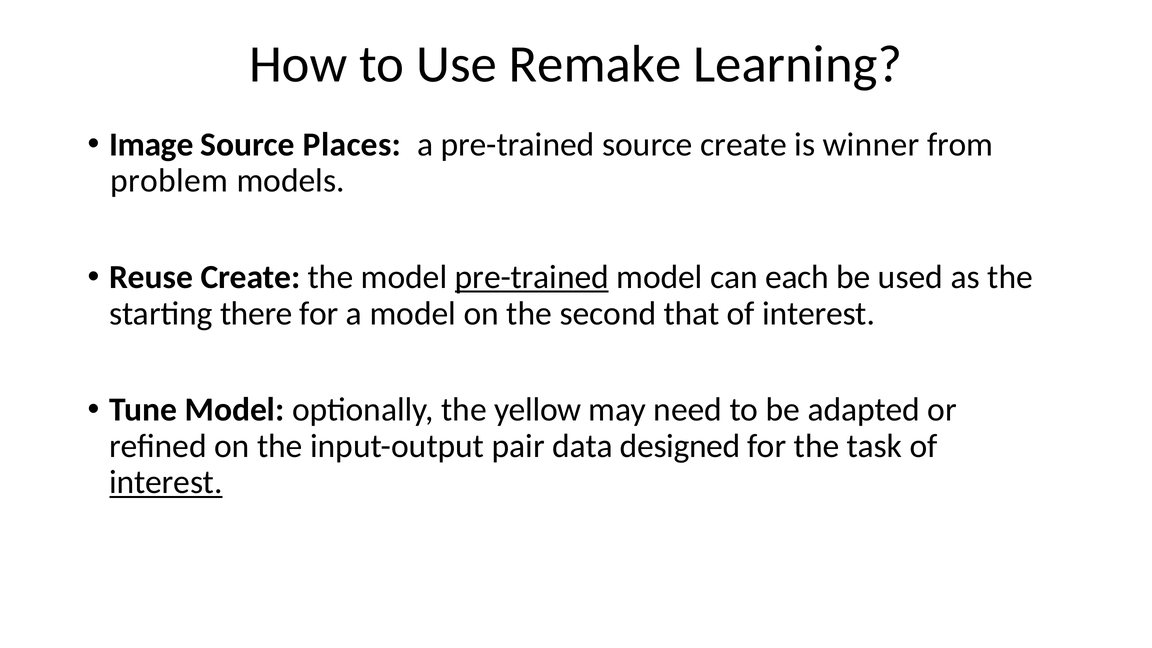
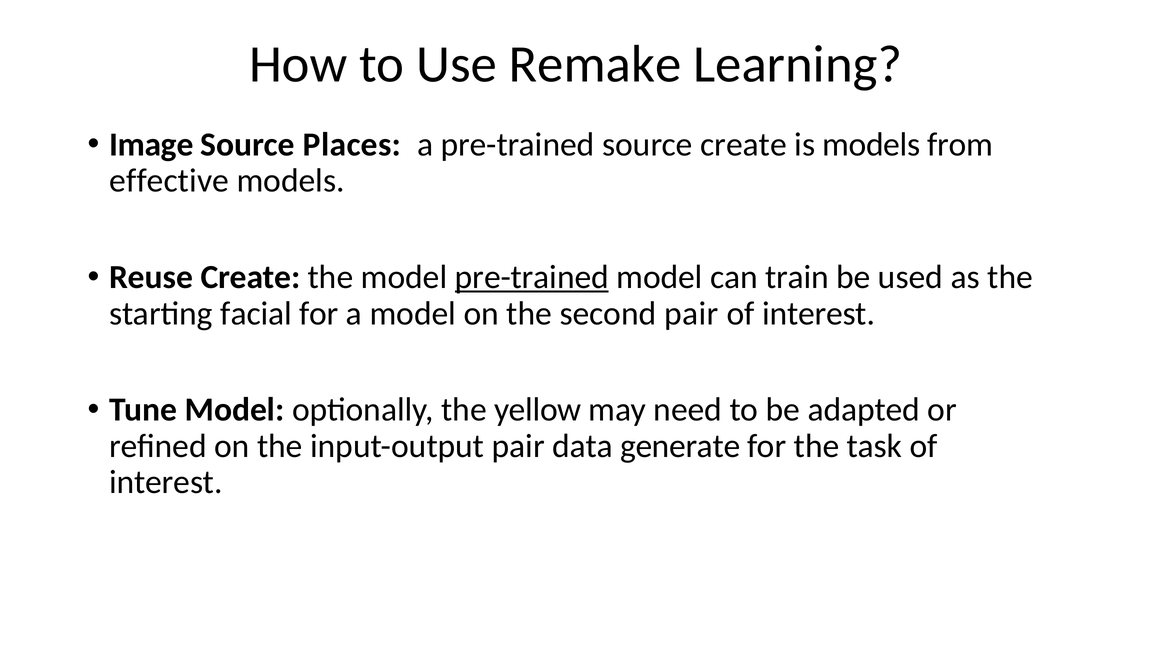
is winner: winner -> models (871, 145)
problem: problem -> effective (169, 181)
each: each -> train (797, 277)
there: there -> facial (256, 313)
second that: that -> pair (691, 313)
designed: designed -> generate (680, 446)
interest underline: present -> none (166, 482)
